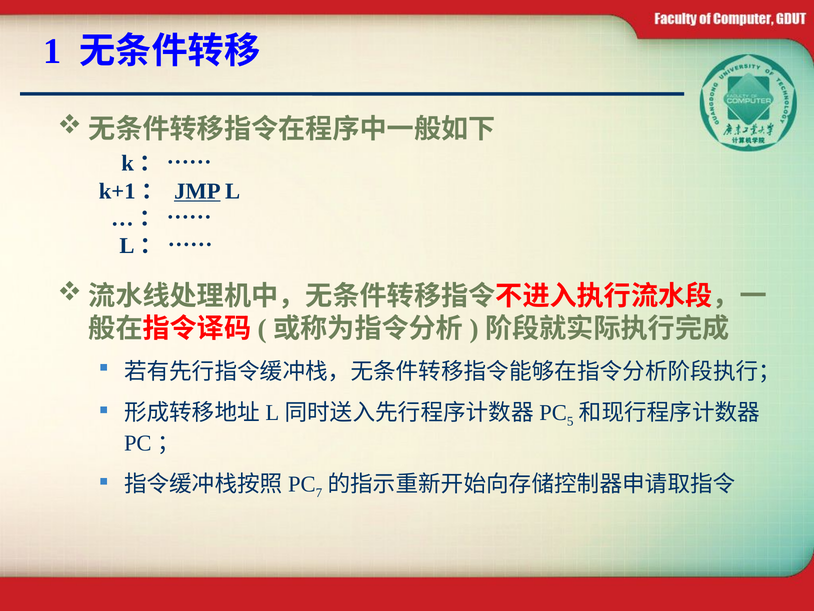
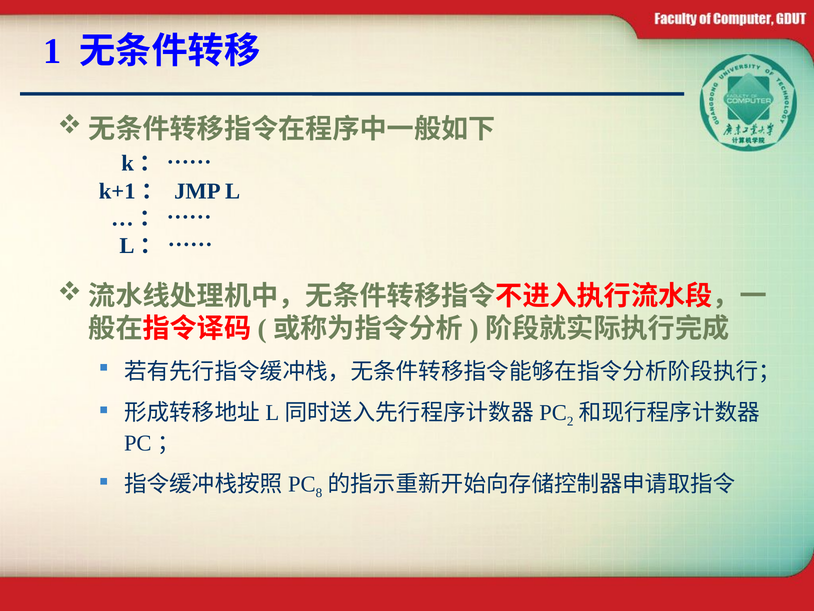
JMP underline: present -> none (197, 191)
5: 5 -> 2 (570, 421)
7: 7 -> 8 (319, 493)
